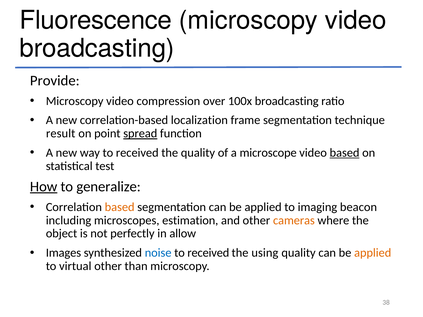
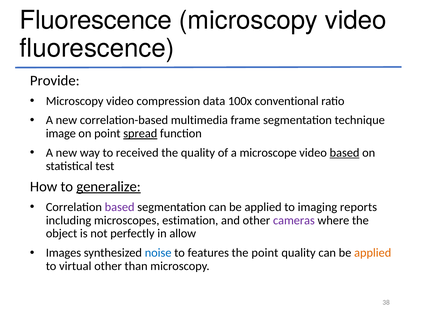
broadcasting: broadcasting -> fluorescence (97, 48)
over: over -> data (214, 101)
100x broadcasting: broadcasting -> conventional (287, 101)
localization: localization -> multimedia (199, 120)
result: result -> image (61, 134)
How underline: present -> none (44, 187)
generalize underline: none -> present (109, 187)
based colour: orange -> purple (120, 207)
beacon: beacon -> reports (359, 207)
cameras colour: orange -> purple (294, 220)
received: received -> features (208, 253)
the using: using -> point (265, 253)
